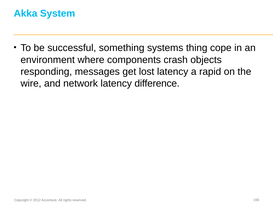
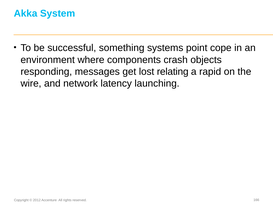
thing: thing -> point (197, 48)
lost latency: latency -> relating (173, 72)
difference: difference -> launching (157, 83)
